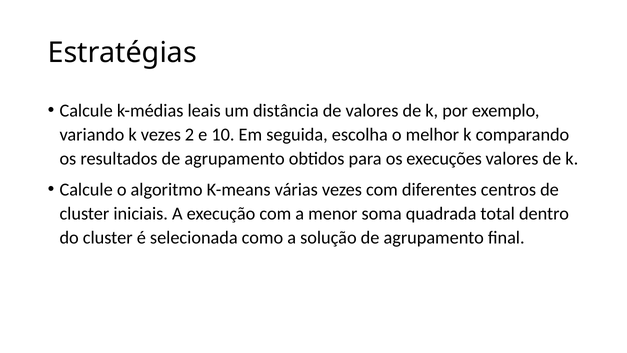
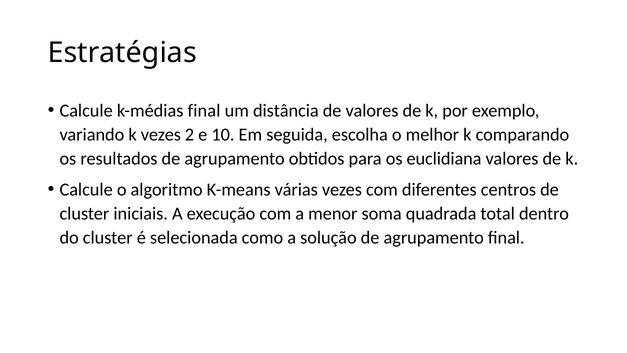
k-médias leais: leais -> final (204, 111)
execuções: execuções -> euclidiana (444, 159)
